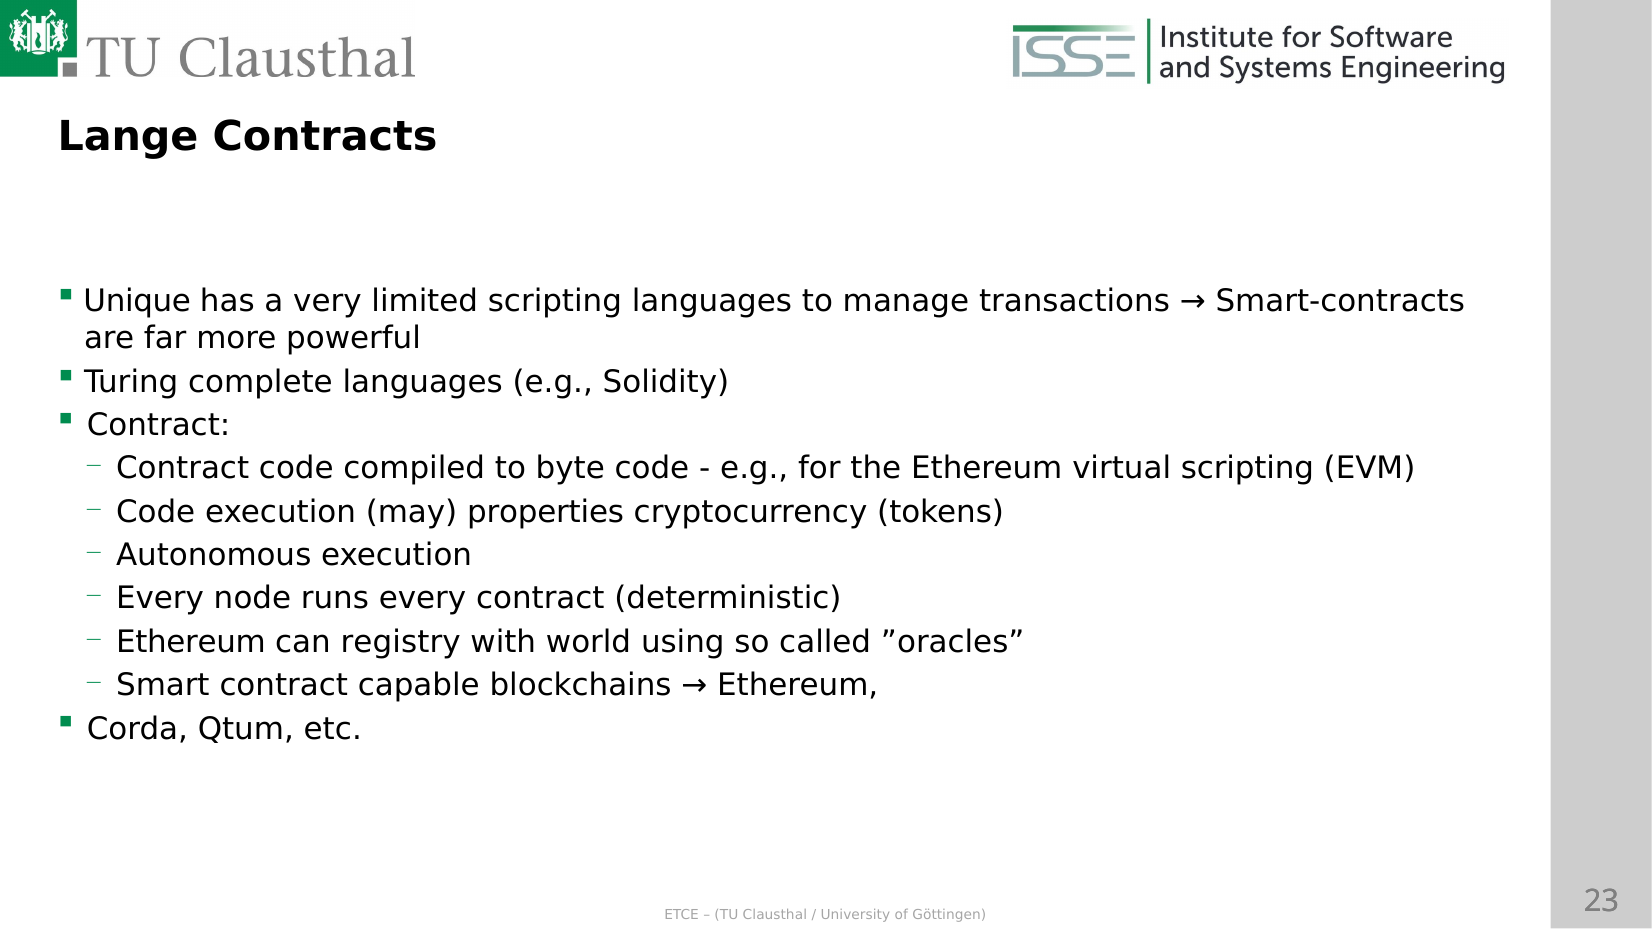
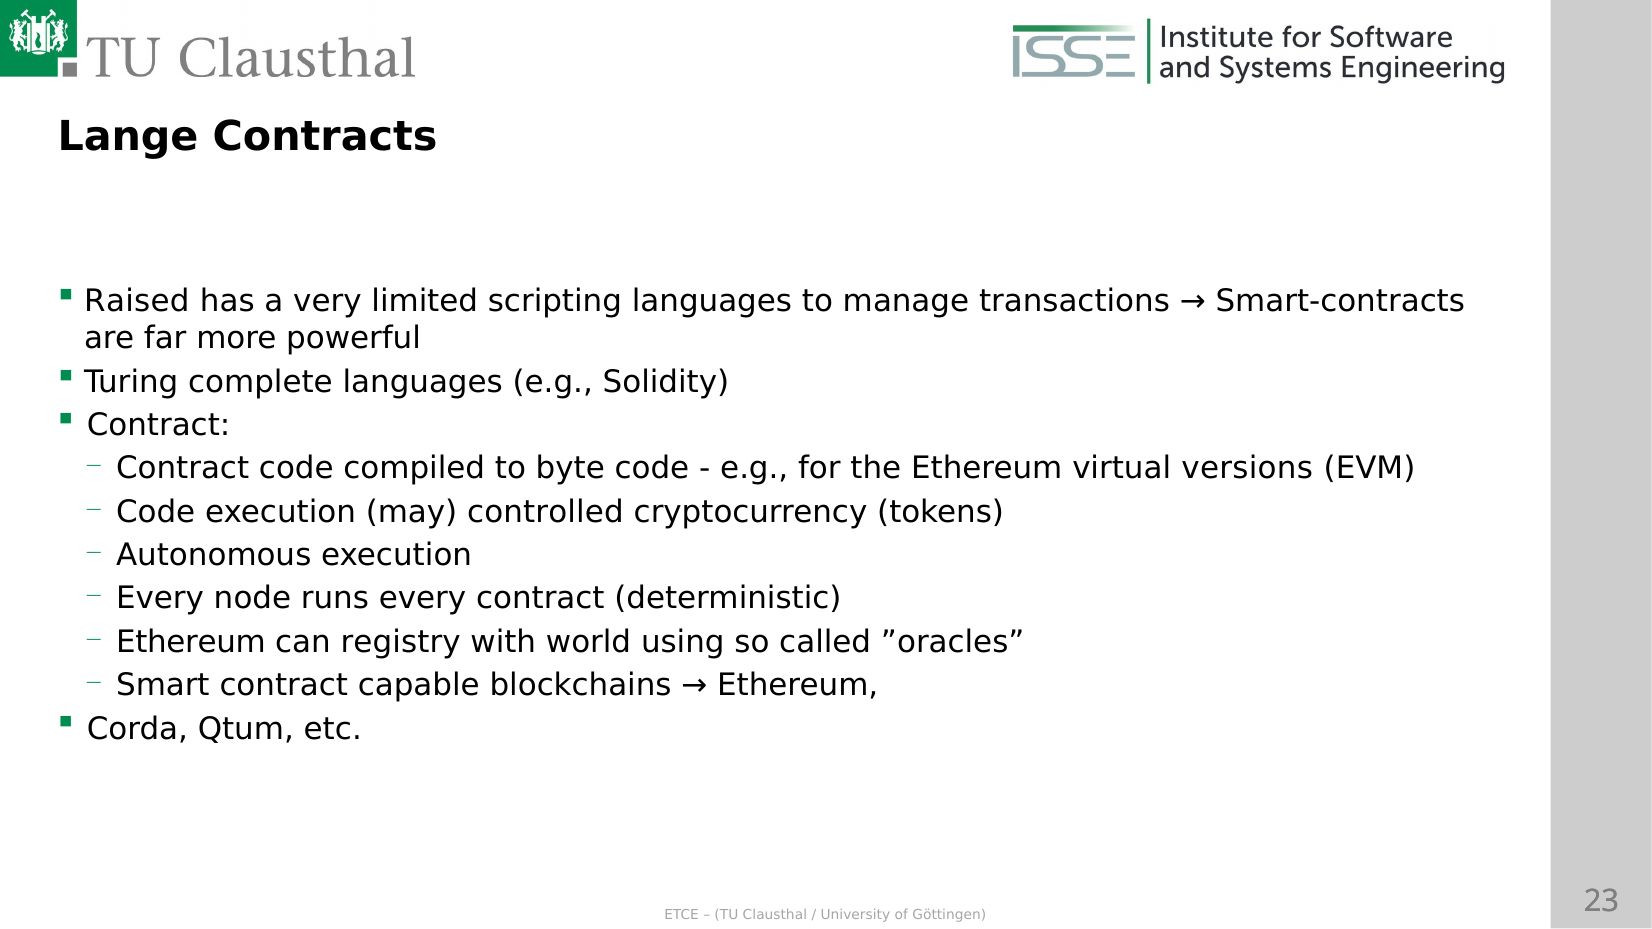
Unique: Unique -> Raised (137, 302)
virtual scripting: scripting -> versions (1247, 469)
properties: properties -> controlled (545, 512)
